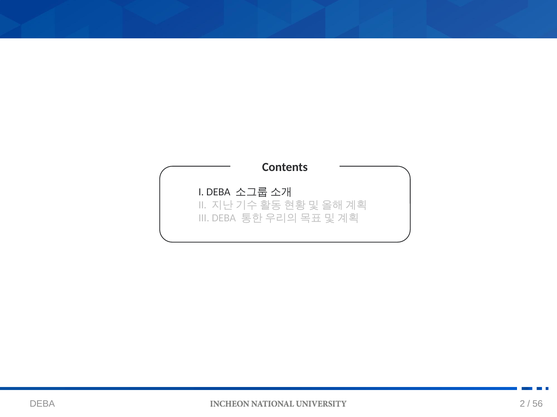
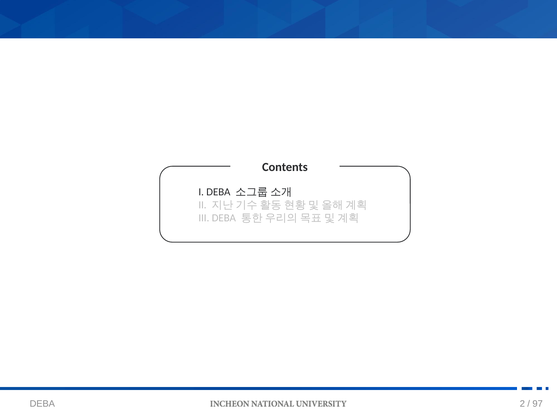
56: 56 -> 97 (538, 404)
